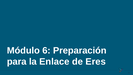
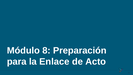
6: 6 -> 8 (46, 50)
Eres: Eres -> Acto (96, 61)
